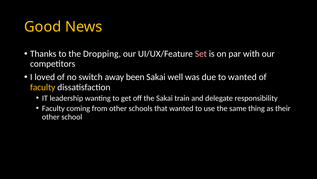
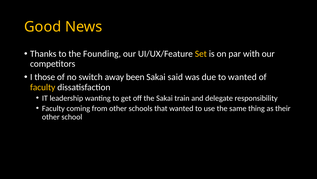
Dropping: Dropping -> Founding (102, 54)
Set colour: pink -> yellow (201, 54)
loved: loved -> those (45, 77)
well: well -> said (175, 77)
